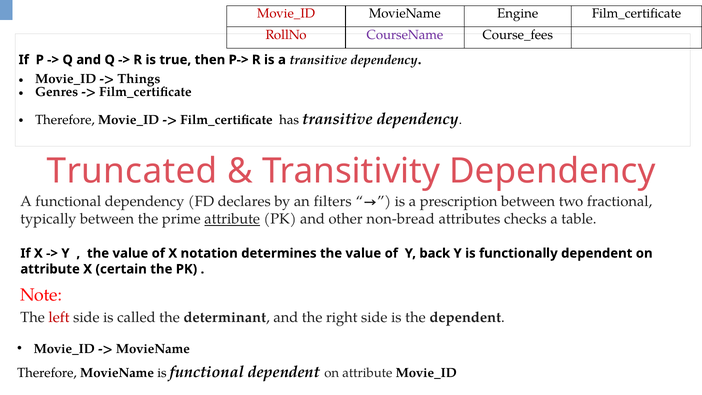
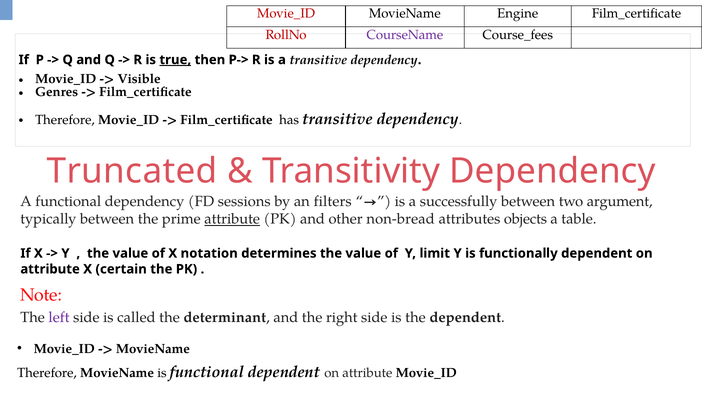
true underline: none -> present (175, 60)
Things: Things -> Visible (139, 79)
declares: declares -> sessions (244, 202)
prescription: prescription -> successfully (459, 202)
fractional: fractional -> argument (620, 202)
checks: checks -> objects (525, 219)
back: back -> limit (435, 253)
left colour: red -> purple (59, 317)
